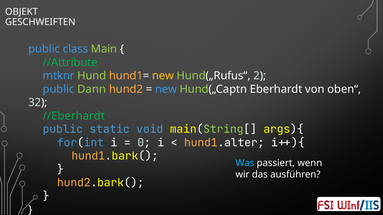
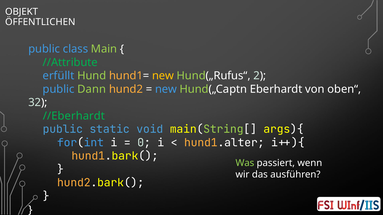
GESCHWEIFTEN: GESCHWEIFTEN -> ÖFFENTLICHEN (40, 22)
mtknr: mtknr -> erfüllt (59, 76)
Was colour: light blue -> light green (245, 163)
